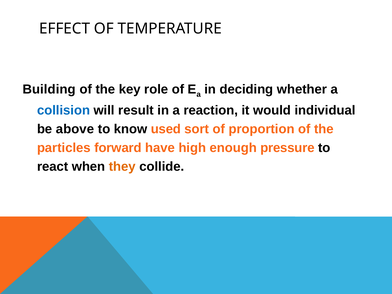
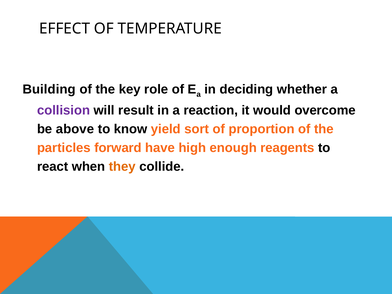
collision colour: blue -> purple (63, 110)
individual: individual -> overcome (325, 110)
used: used -> yield (166, 129)
pressure: pressure -> reagents (287, 148)
